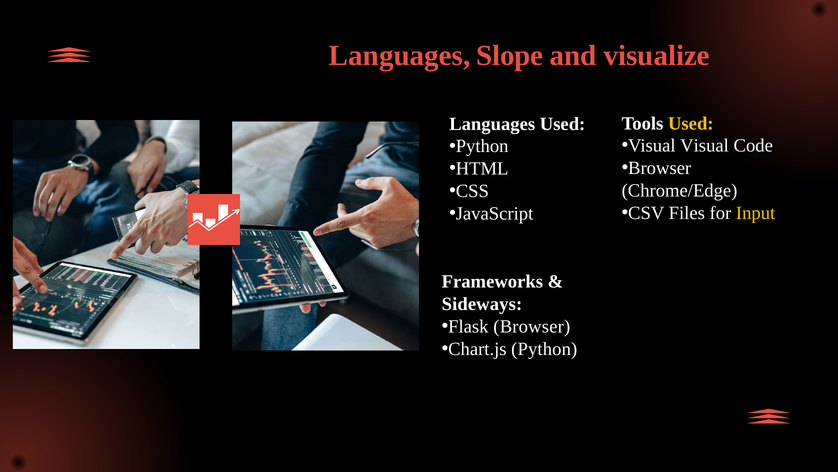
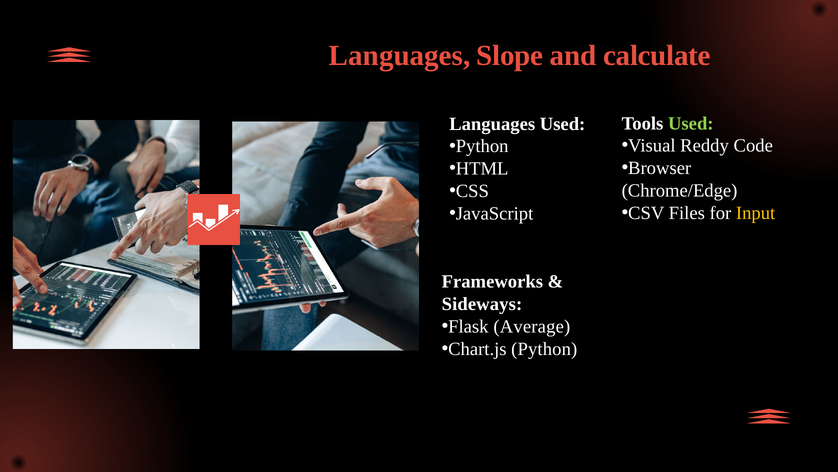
visualize: visualize -> calculate (657, 55)
Used colour: yellow -> light green (691, 123)
Visual Visual: Visual -> Reddy (705, 146)
Flask Browser: Browser -> Average (532, 326)
